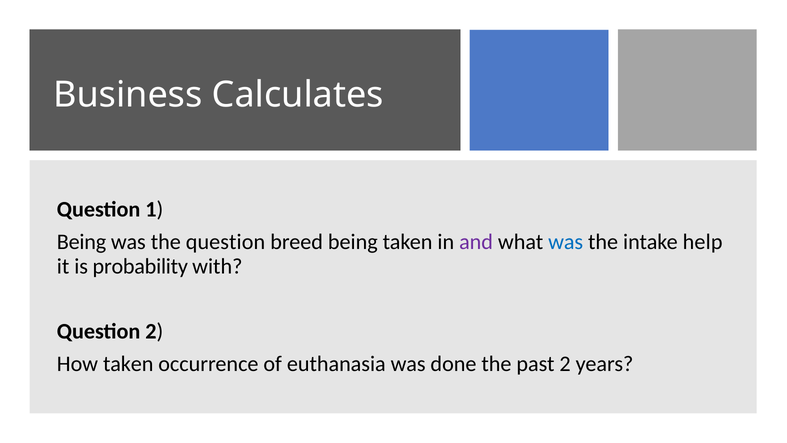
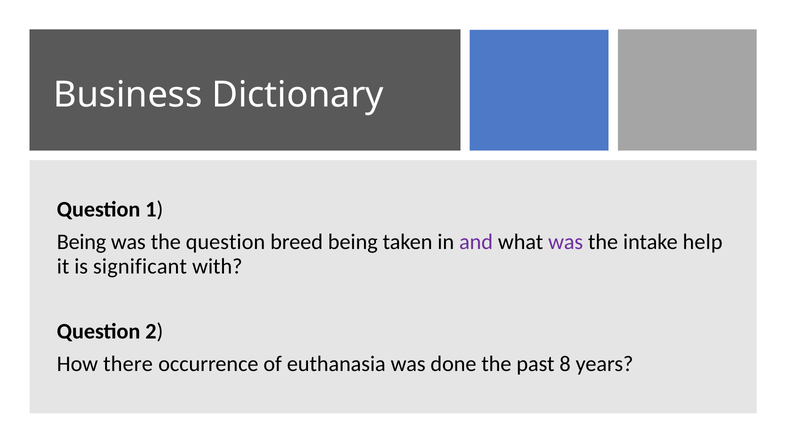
Calculates: Calculates -> Dictionary (298, 95)
was colour: blue -> purple (566, 242)
probability: probability -> significant (140, 266)
How taken: taken -> there (128, 364)
past 2: 2 -> 8 (565, 364)
